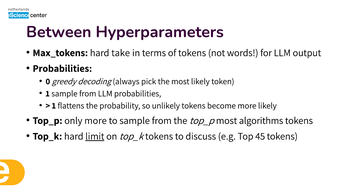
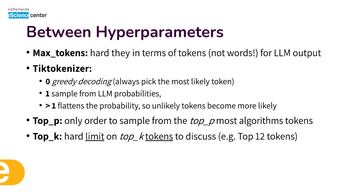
take: take -> they (121, 53)
Probabilities: Probabilities -> Tiktokenizer (62, 68)
only more: more -> order (96, 120)
tokens underline: none -> present (159, 136)
45: 45 -> 12 (260, 136)
